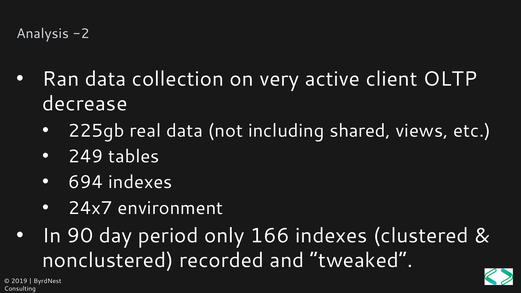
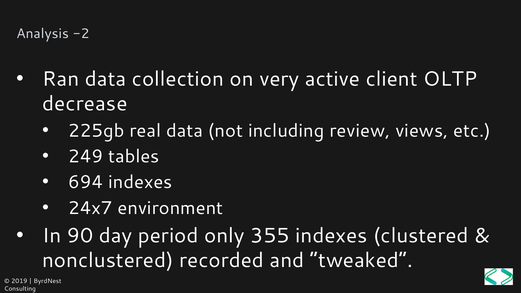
shared: shared -> review (360, 131)
166: 166 -> 355 (270, 236)
